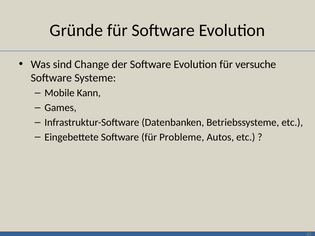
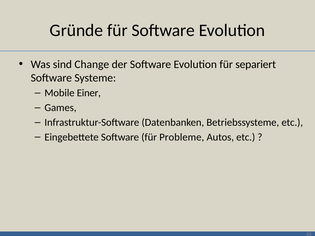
versuche: versuche -> separiert (256, 64)
Kann: Kann -> Einer (89, 93)
